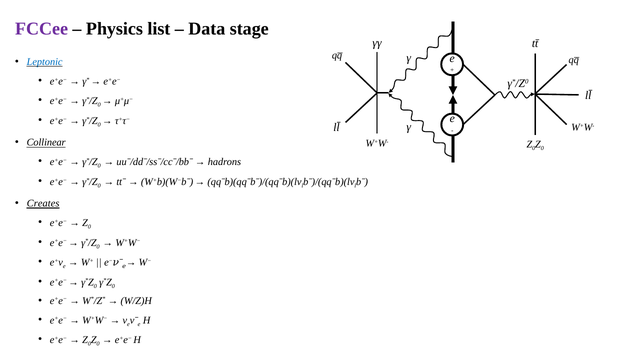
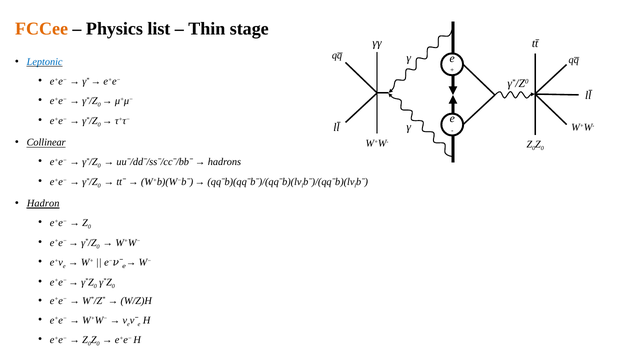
FCCee colour: purple -> orange (42, 29)
Data: Data -> Thin (207, 29)
Creates: Creates -> Hadron (43, 203)
